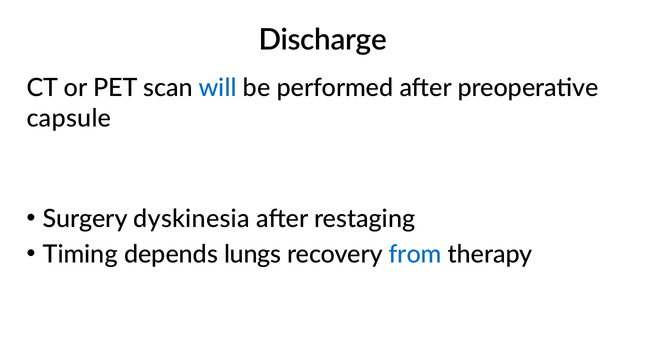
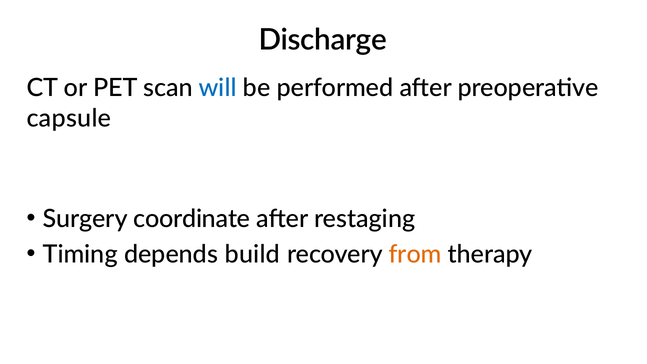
dyskinesia: dyskinesia -> coordinate (192, 219)
lungs: lungs -> build (252, 254)
from colour: blue -> orange (415, 254)
